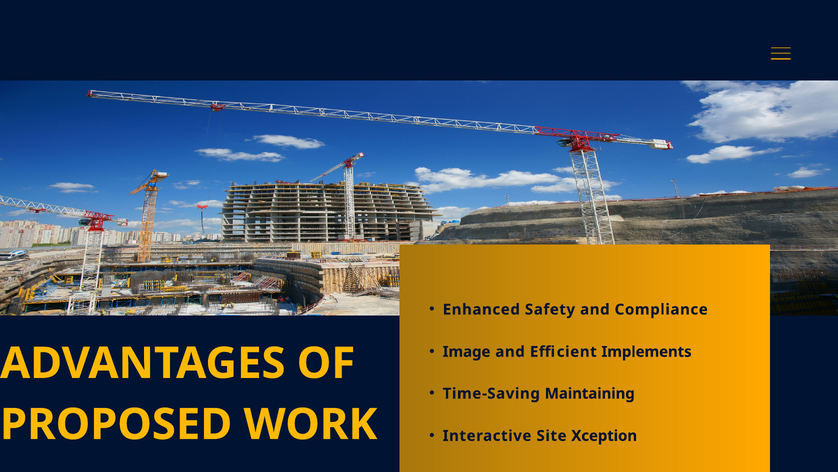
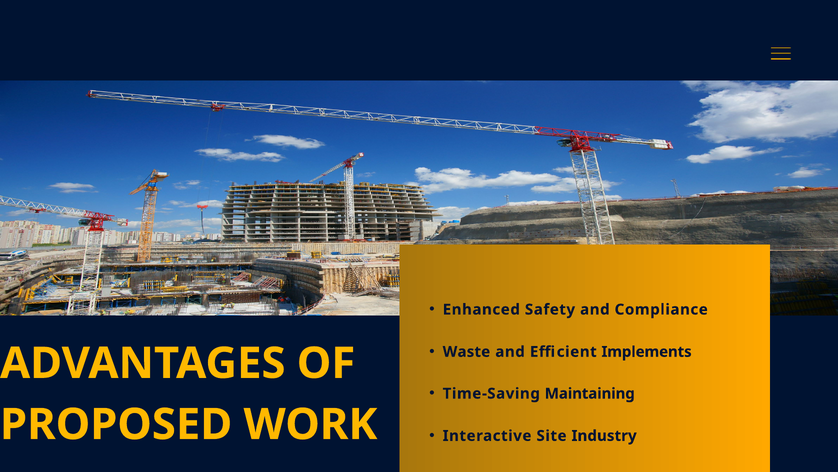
Image: Image -> Waste (466, 351)
Xception: Xception -> Industry (604, 435)
